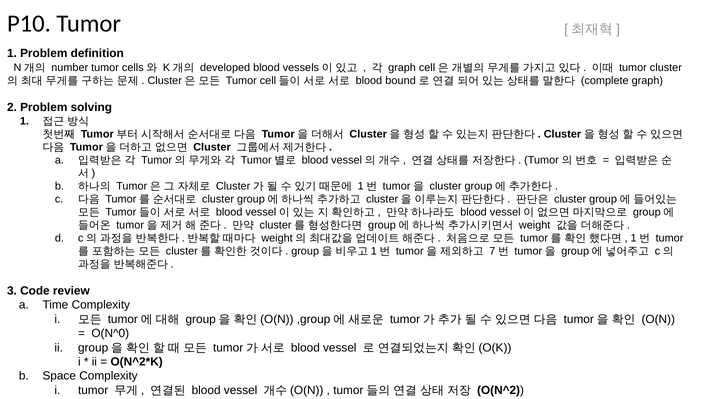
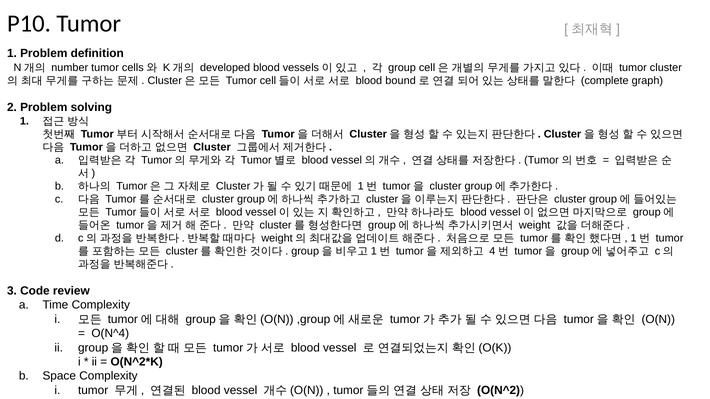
graph: graph -> group (402, 68)
7: 7 -> 4 (492, 251)
O(N^0: O(N^0 -> O(N^4 (110, 334)
